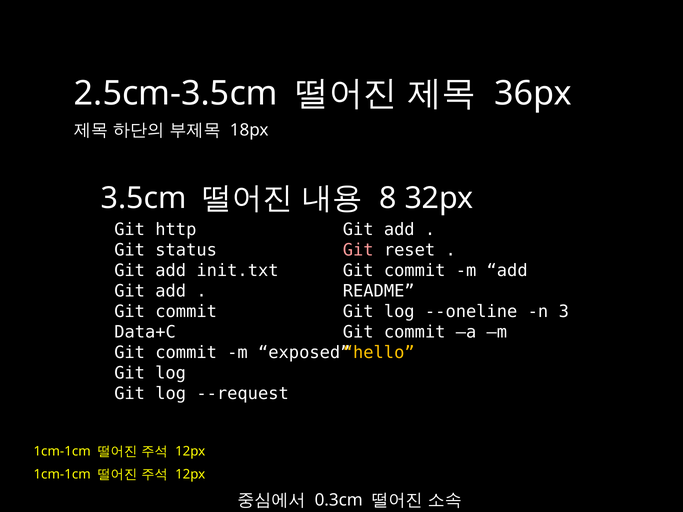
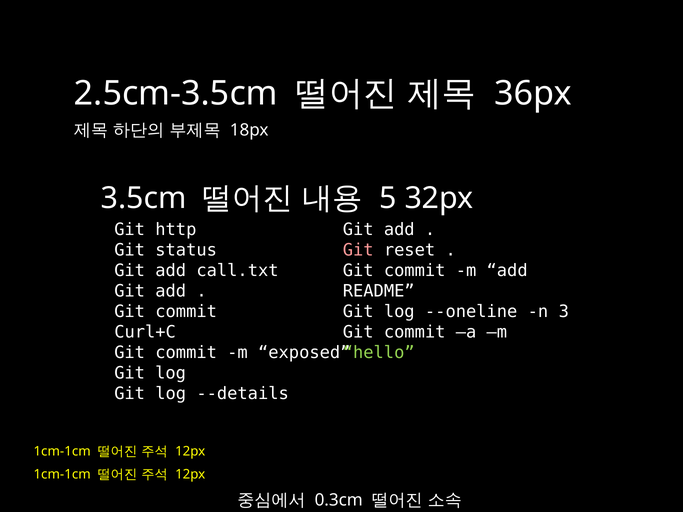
8: 8 -> 5 (388, 198)
init.txt: init.txt -> call.txt (237, 271)
Data+C: Data+C -> Curl+C (145, 332)
hello colour: yellow -> light green (379, 353)
--request: --request -> --details (243, 394)
